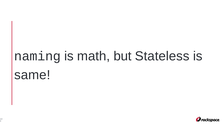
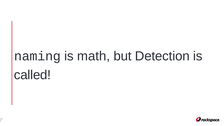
Stateless: Stateless -> Detection (162, 56)
same: same -> called (32, 75)
